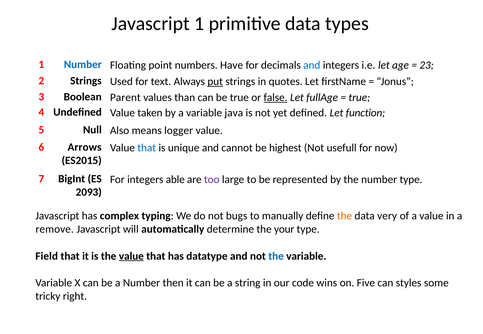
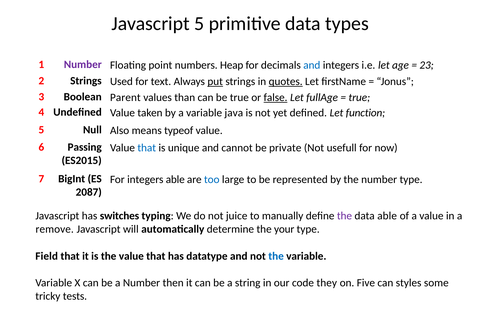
Javascript 1: 1 -> 5 (199, 24)
Number colour: blue -> purple (83, 65)
Have: Have -> Heap (232, 65)
quotes underline: none -> present (286, 82)
logger: logger -> typeof (179, 131)
Arrows: Arrows -> Passing (85, 147)
highest: highest -> private (285, 148)
too colour: purple -> blue (212, 180)
2093: 2093 -> 2087 (89, 192)
complex: complex -> switches (120, 216)
bugs: bugs -> juice (237, 216)
the colour: orange -> purple (344, 216)
data very: very -> able (387, 216)
value underline: present -> none (131, 256)
wins: wins -> they (327, 283)
right: right -> tests (75, 296)
